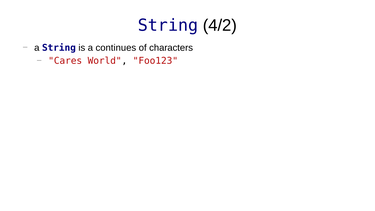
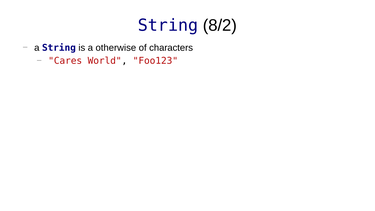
4/2: 4/2 -> 8/2 (220, 25)
continues: continues -> otherwise (116, 48)
